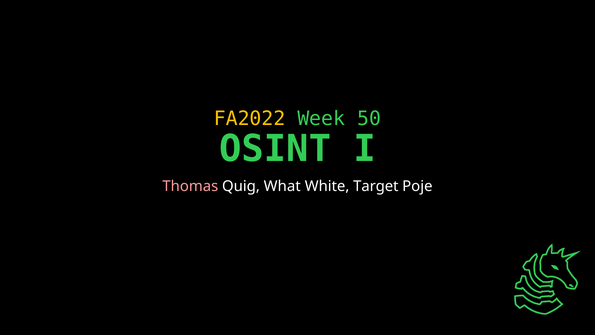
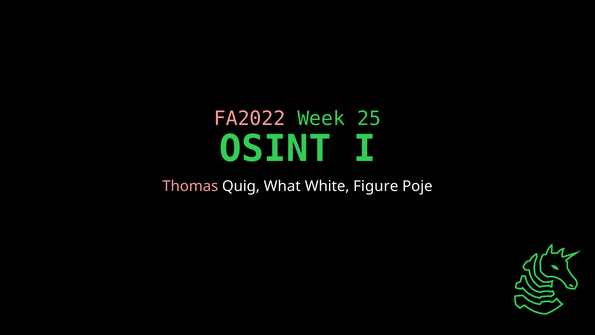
FA2022 colour: yellow -> pink (250, 118)
50: 50 -> 25 (369, 118)
Target: Target -> Figure (376, 186)
